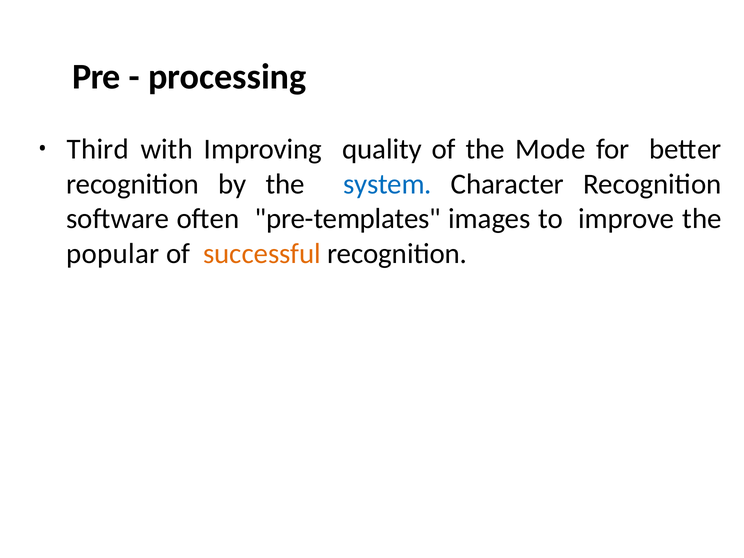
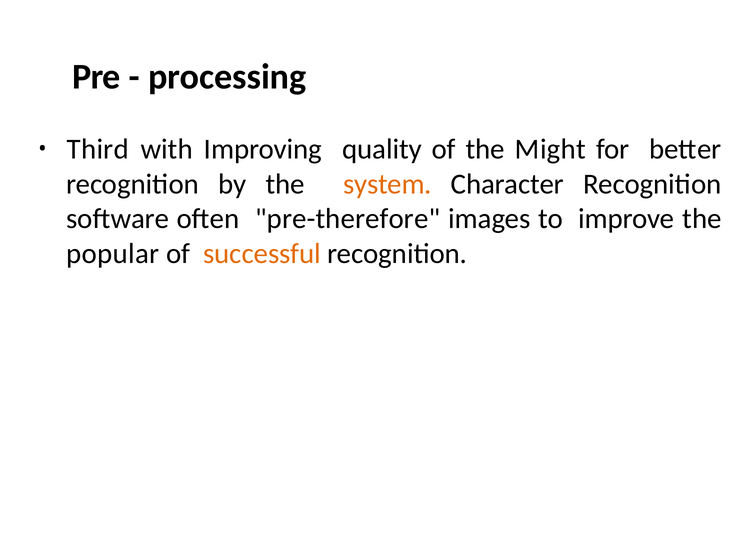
Mode: Mode -> Might (550, 149)
system colour: blue -> orange (387, 184)
pre-templates: pre-templates -> pre-therefore (348, 219)
